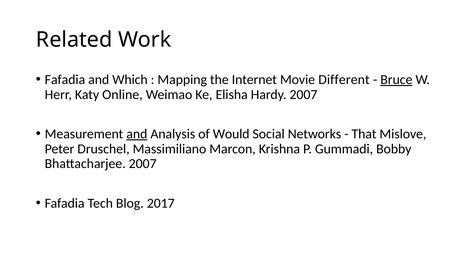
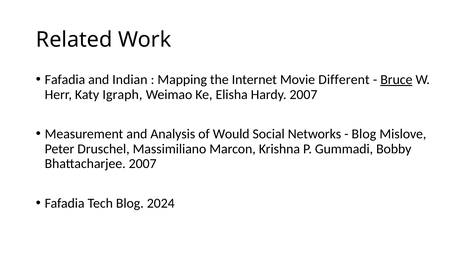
Which: Which -> Indian (130, 80)
Online: Online -> Igraph (122, 94)
and underline: present -> none (137, 134)
That: That -> Blog (364, 134)
2017: 2017 -> 2024 (161, 203)
